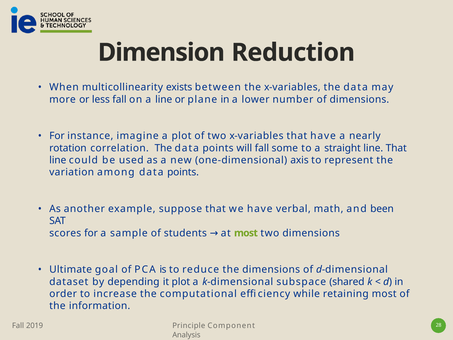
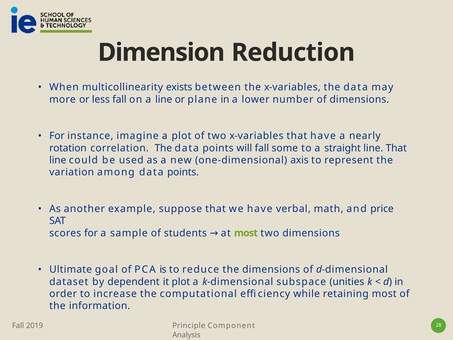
been: been -> price (382, 209)
depending: depending -> dependent (134, 282)
shared: shared -> unities (347, 282)
